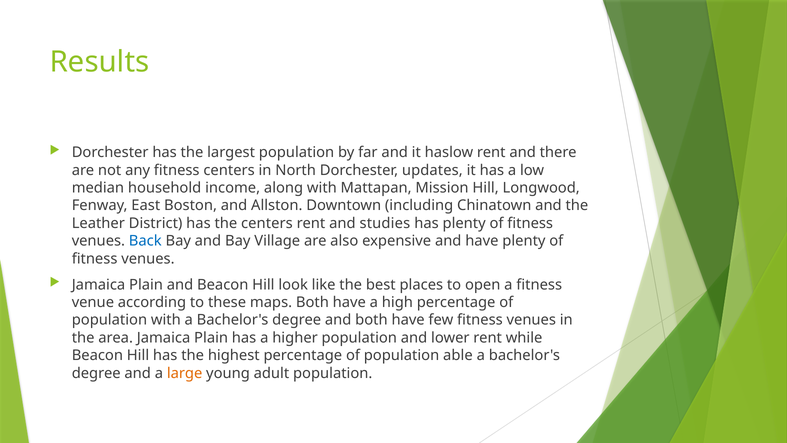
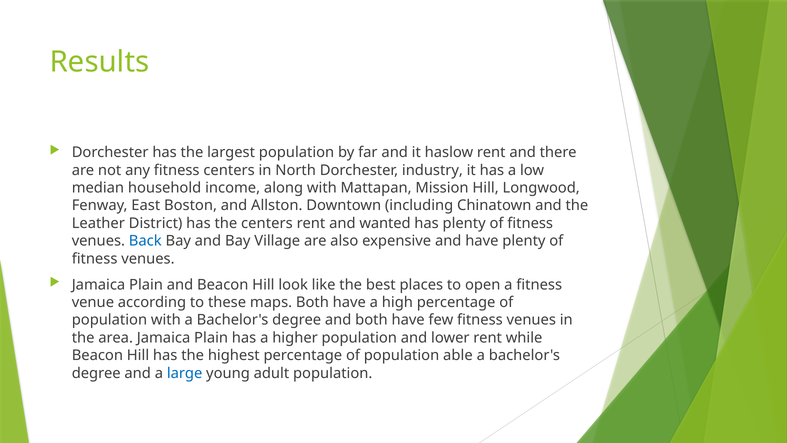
updates: updates -> industry (432, 170)
studies: studies -> wanted (385, 223)
large colour: orange -> blue (185, 373)
